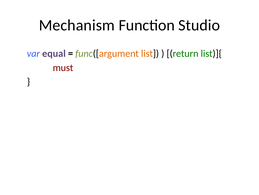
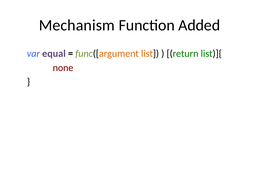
Studio: Studio -> Added (199, 25)
must: must -> none (63, 67)
